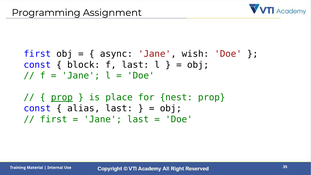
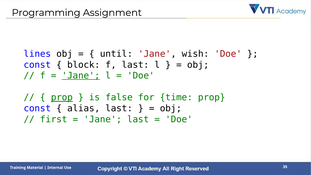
first: first -> lines (37, 54)
async: async -> until (116, 54)
Jane underline: none -> present (81, 76)
place: place -> false (119, 97)
nest: nest -> time (176, 97)
